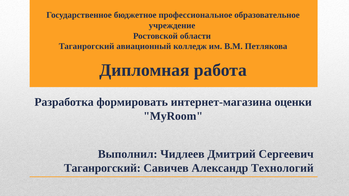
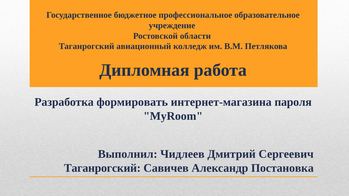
оценки: оценки -> пароля (293, 102)
Технологий: Технологий -> Постановка (282, 168)
